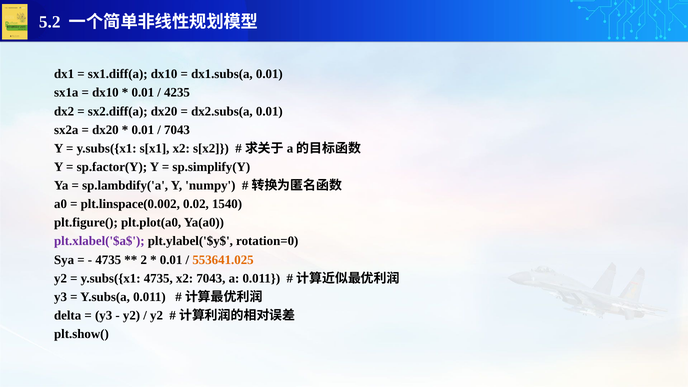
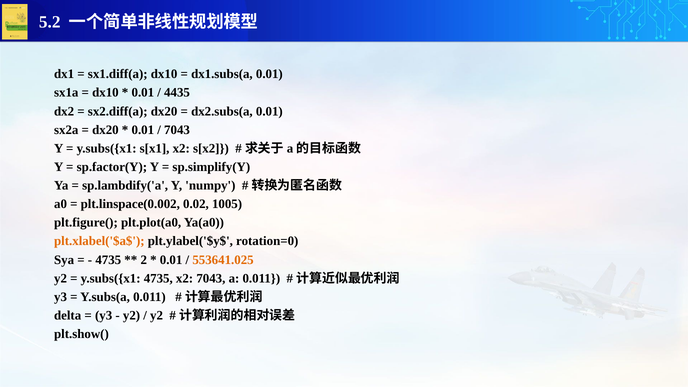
4235: 4235 -> 4435 (177, 93)
1540: 1540 -> 1005 (227, 204)
plt.xlabel('$a$ colour: purple -> orange (99, 241)
